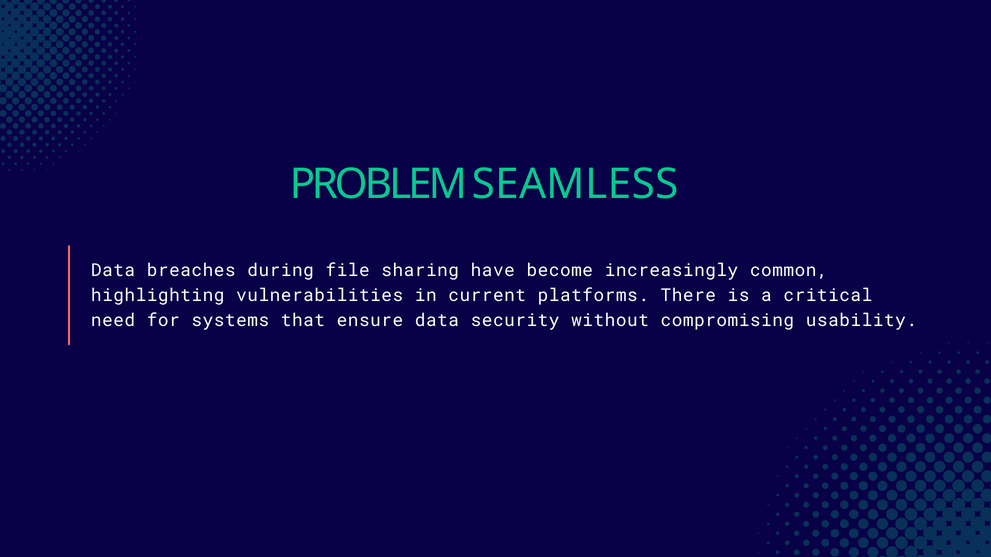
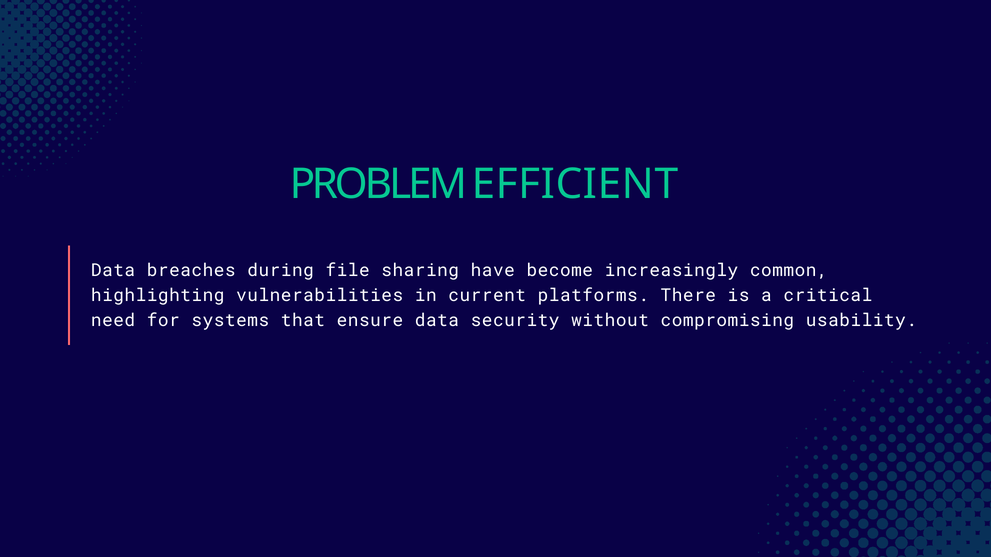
SEAMLESS: SEAMLESS -> EFFICIENT (575, 184)
